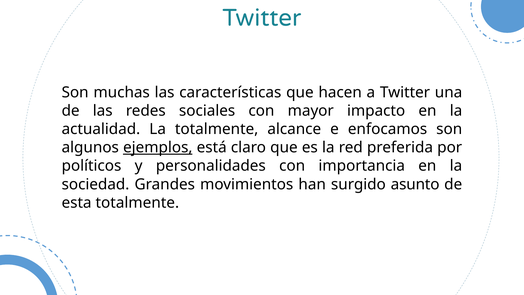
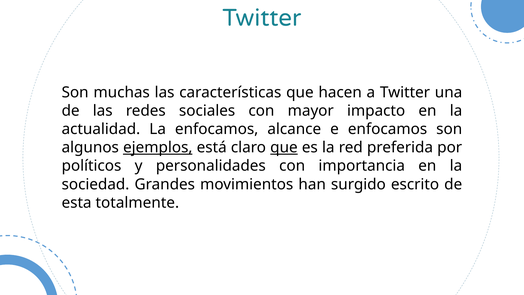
La totalmente: totalmente -> enfocamos (217, 129)
que underline: none -> present (284, 147)
asunto: asunto -> escrito (415, 184)
